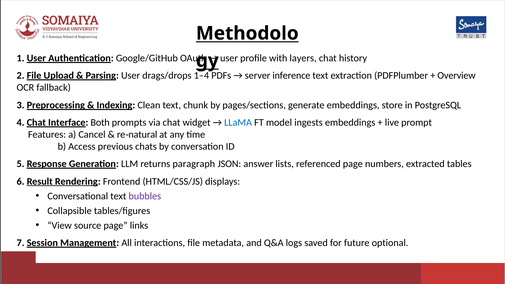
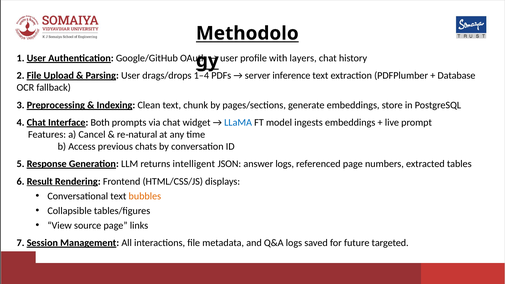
Overview: Overview -> Database (456, 76)
paragraph: paragraph -> intelligent (194, 164)
answer lists: lists -> logs (285, 164)
bubbles colour: purple -> orange (145, 196)
optional: optional -> targeted (390, 243)
